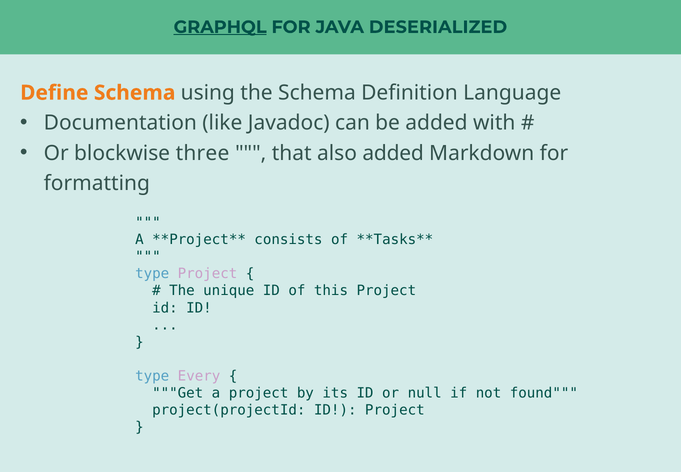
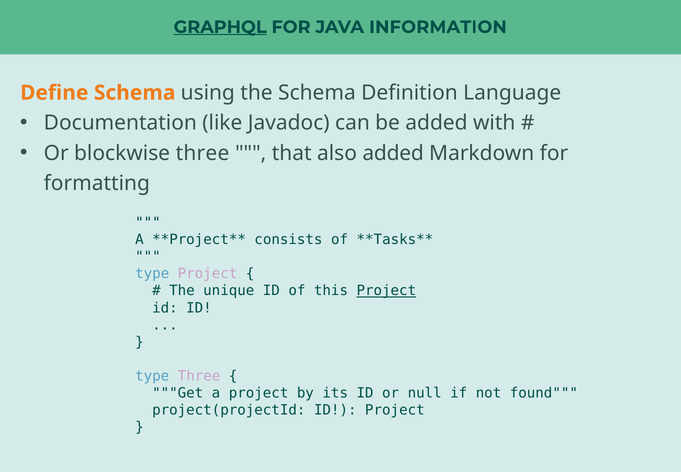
DESERIALIZED: DESERIALIZED -> INFORMATION (438, 27)
Project underline: none -> present (386, 290)
type Every: Every -> Three (199, 376)
